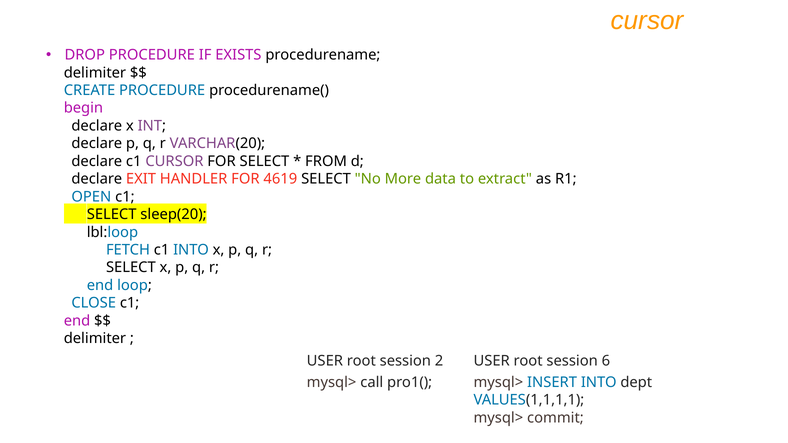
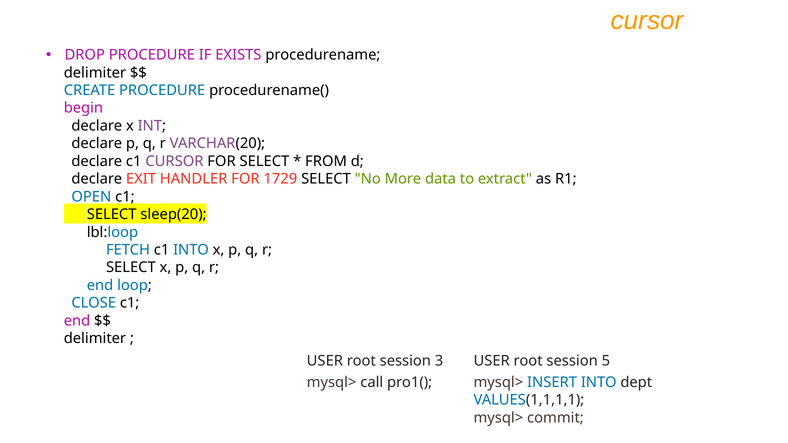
4619: 4619 -> 1729 (280, 179)
2: 2 -> 3 (439, 361)
6: 6 -> 5 (606, 361)
